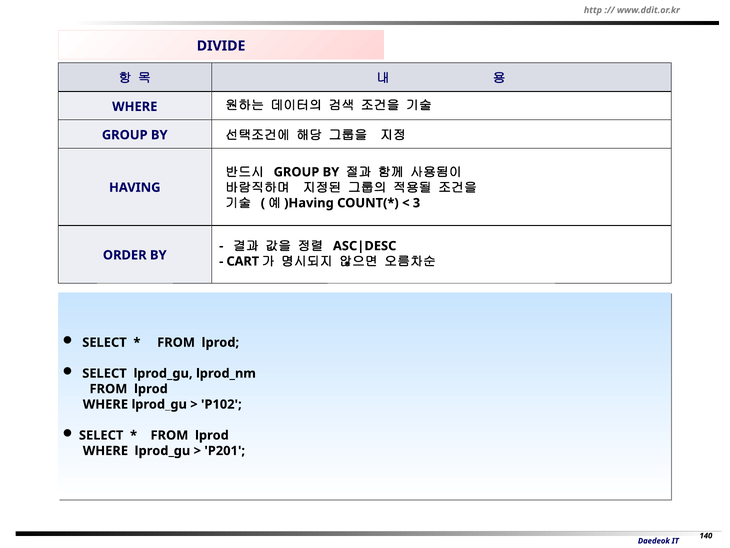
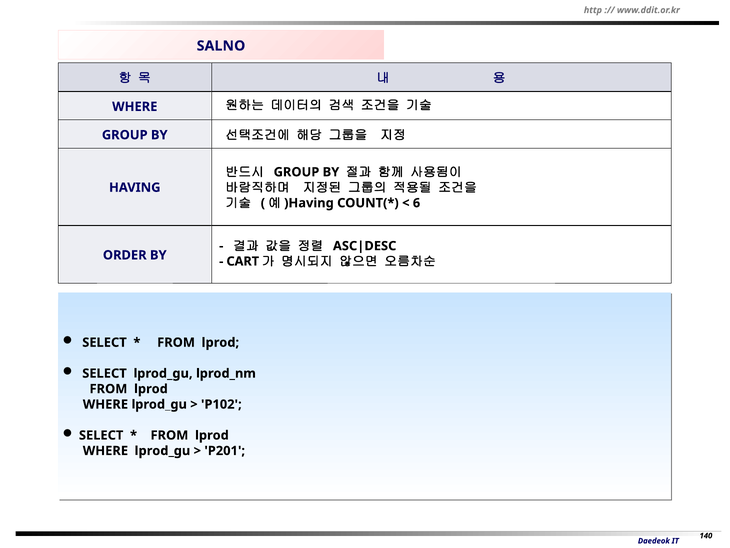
DIVIDE: DIVIDE -> SALNO (221, 46)
3: 3 -> 6 (417, 203)
